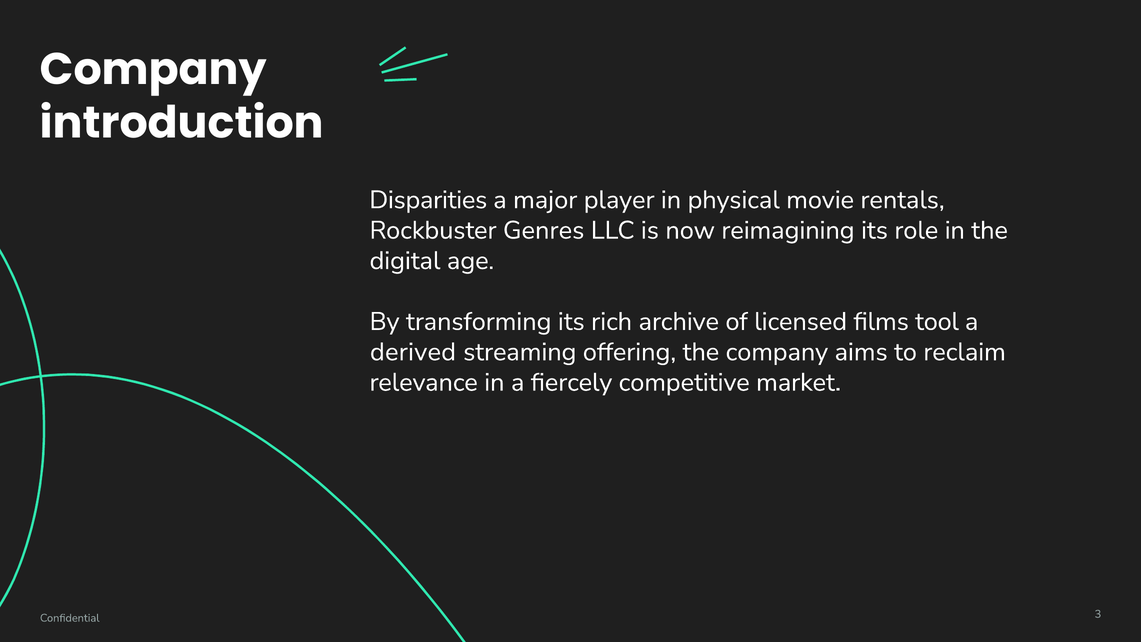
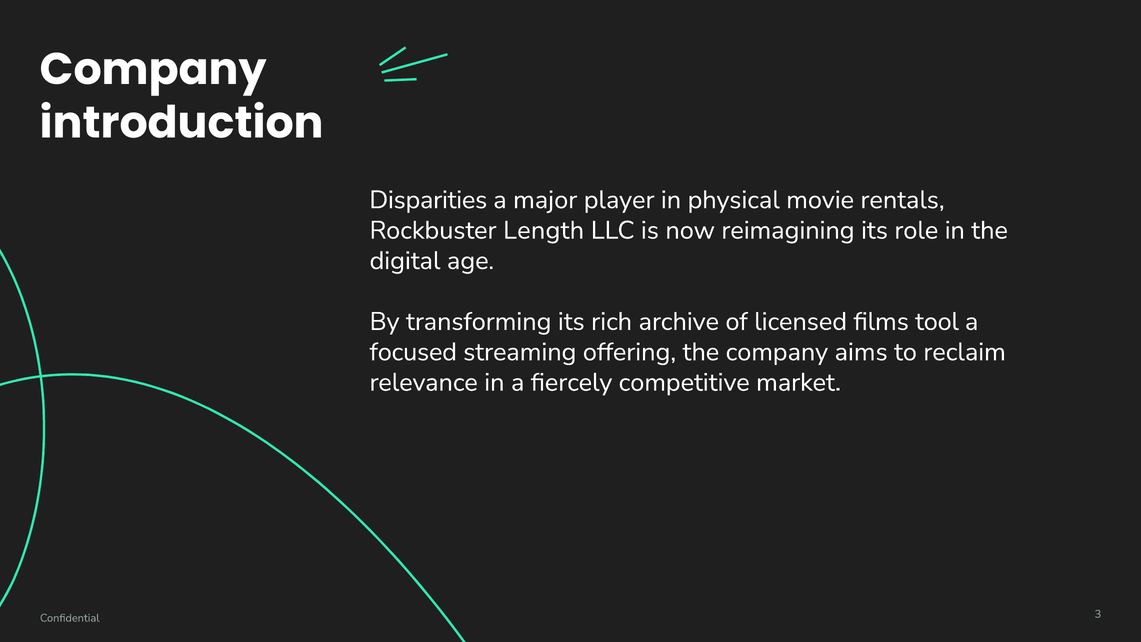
Genres: Genres -> Length (544, 230)
derived: derived -> focused (413, 352)
